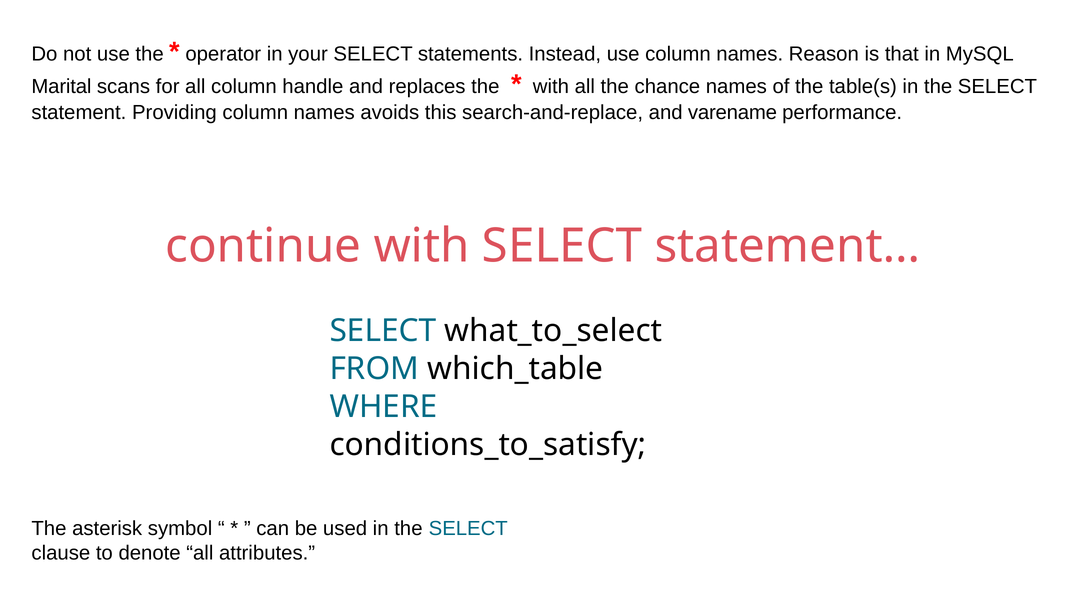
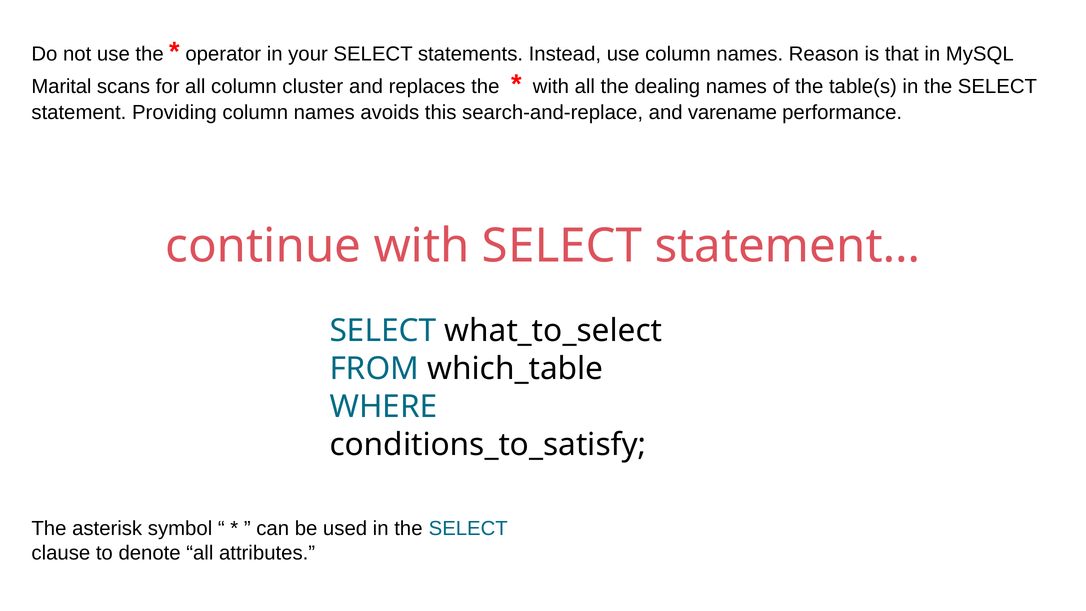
handle: handle -> cluster (313, 87)
chance: chance -> dealing (667, 87)
